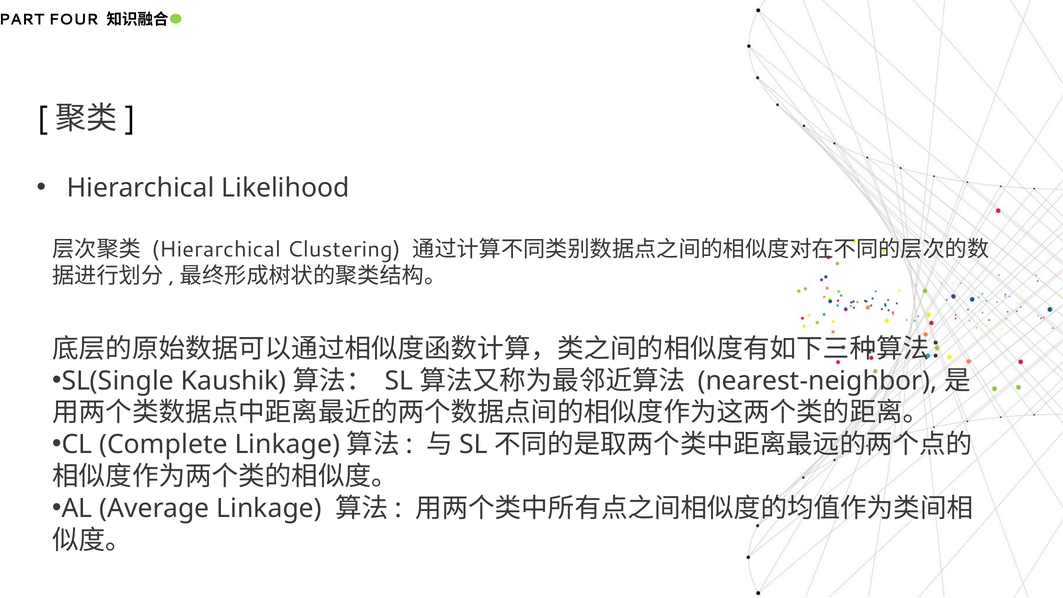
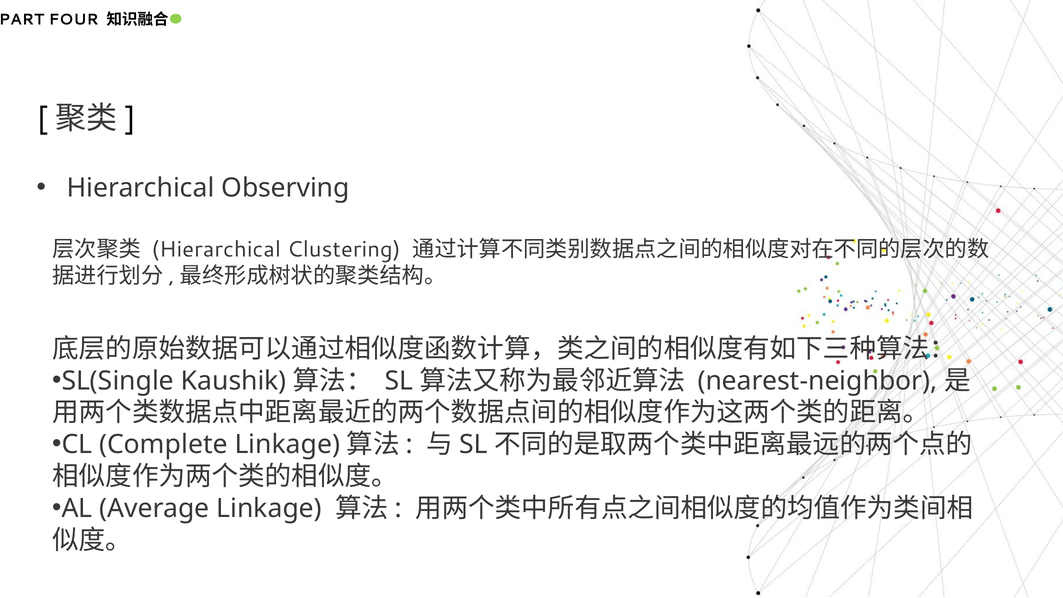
Likelihood: Likelihood -> Observing (285, 188)
